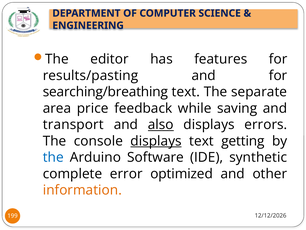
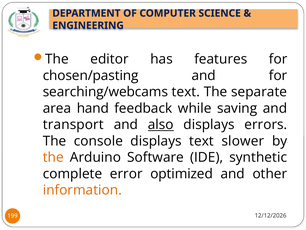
results/pasting: results/pasting -> chosen/pasting (91, 75)
searching/breathing: searching/breathing -> searching/webcams (105, 92)
price: price -> hand (93, 108)
displays underline: present -> none (156, 141)
getting: getting -> slower (243, 141)
the colour: blue -> orange (53, 157)
